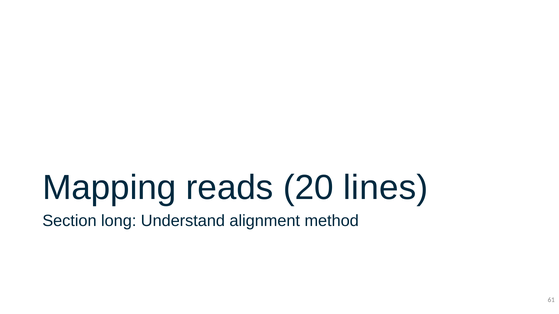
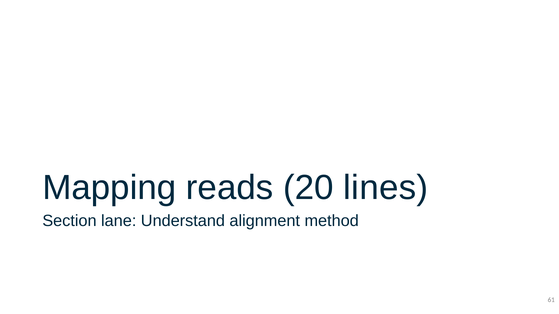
long: long -> lane (119, 221)
